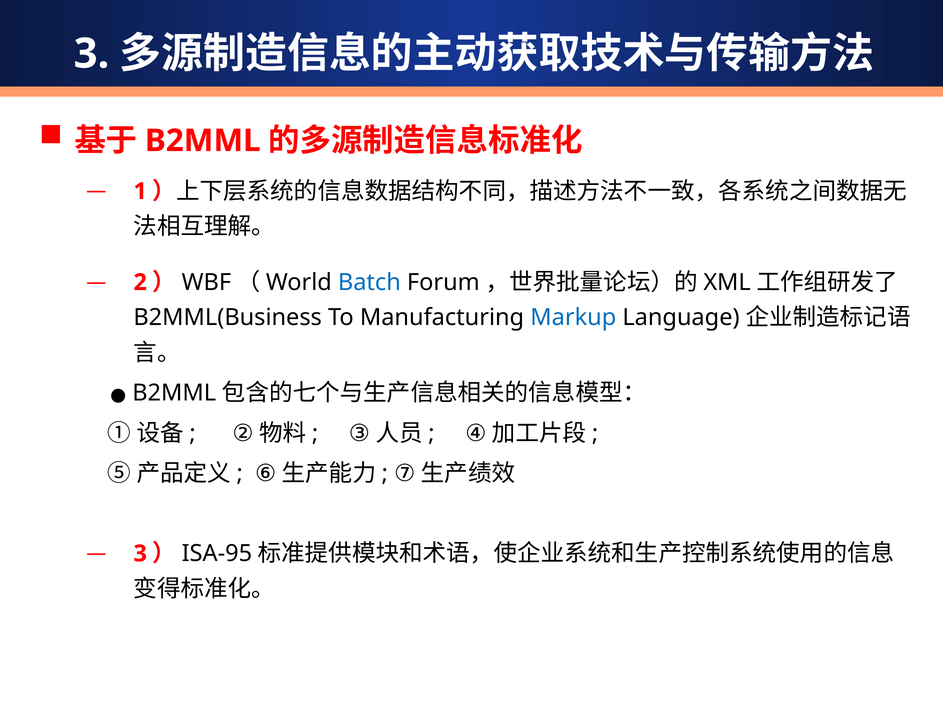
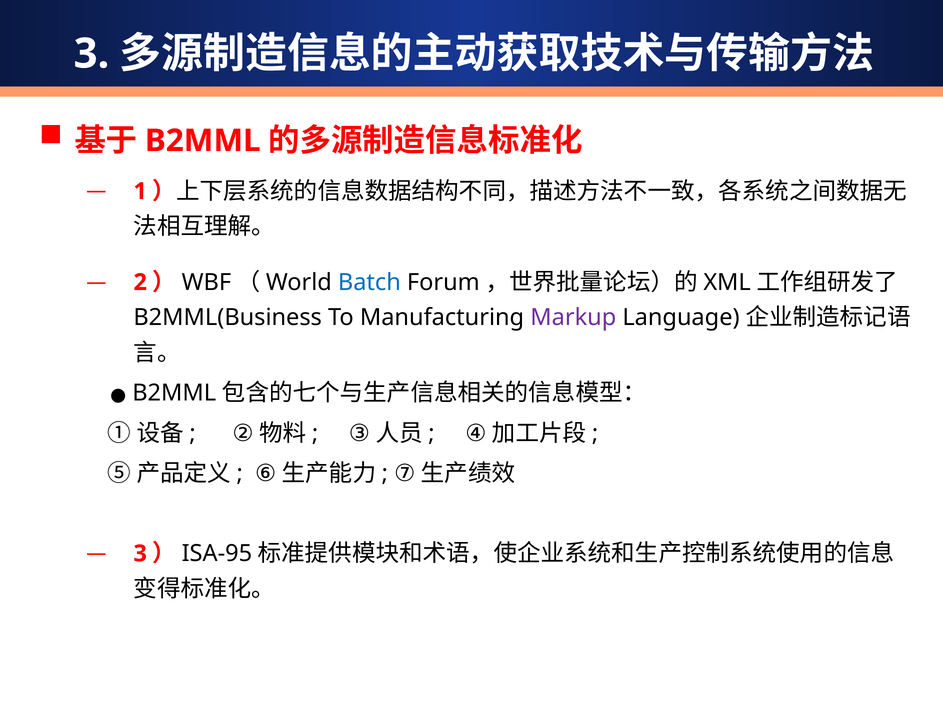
Markup colour: blue -> purple (573, 317)
